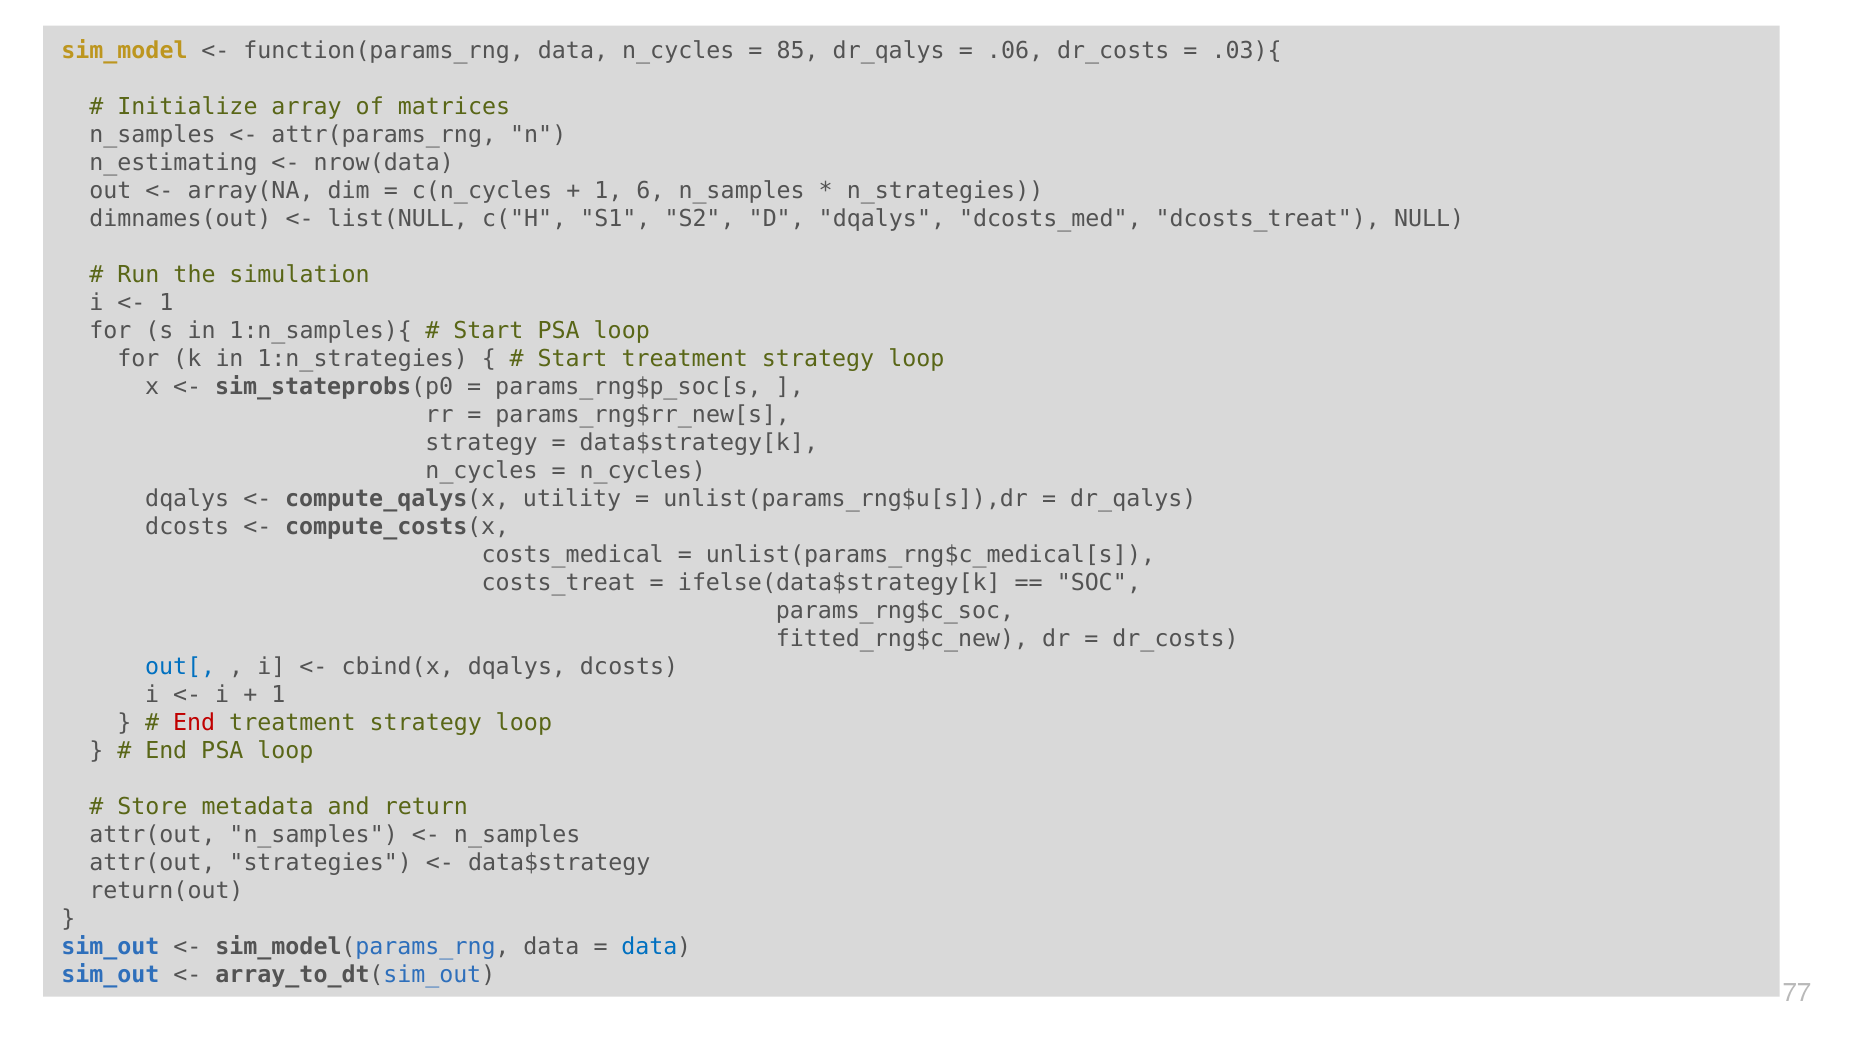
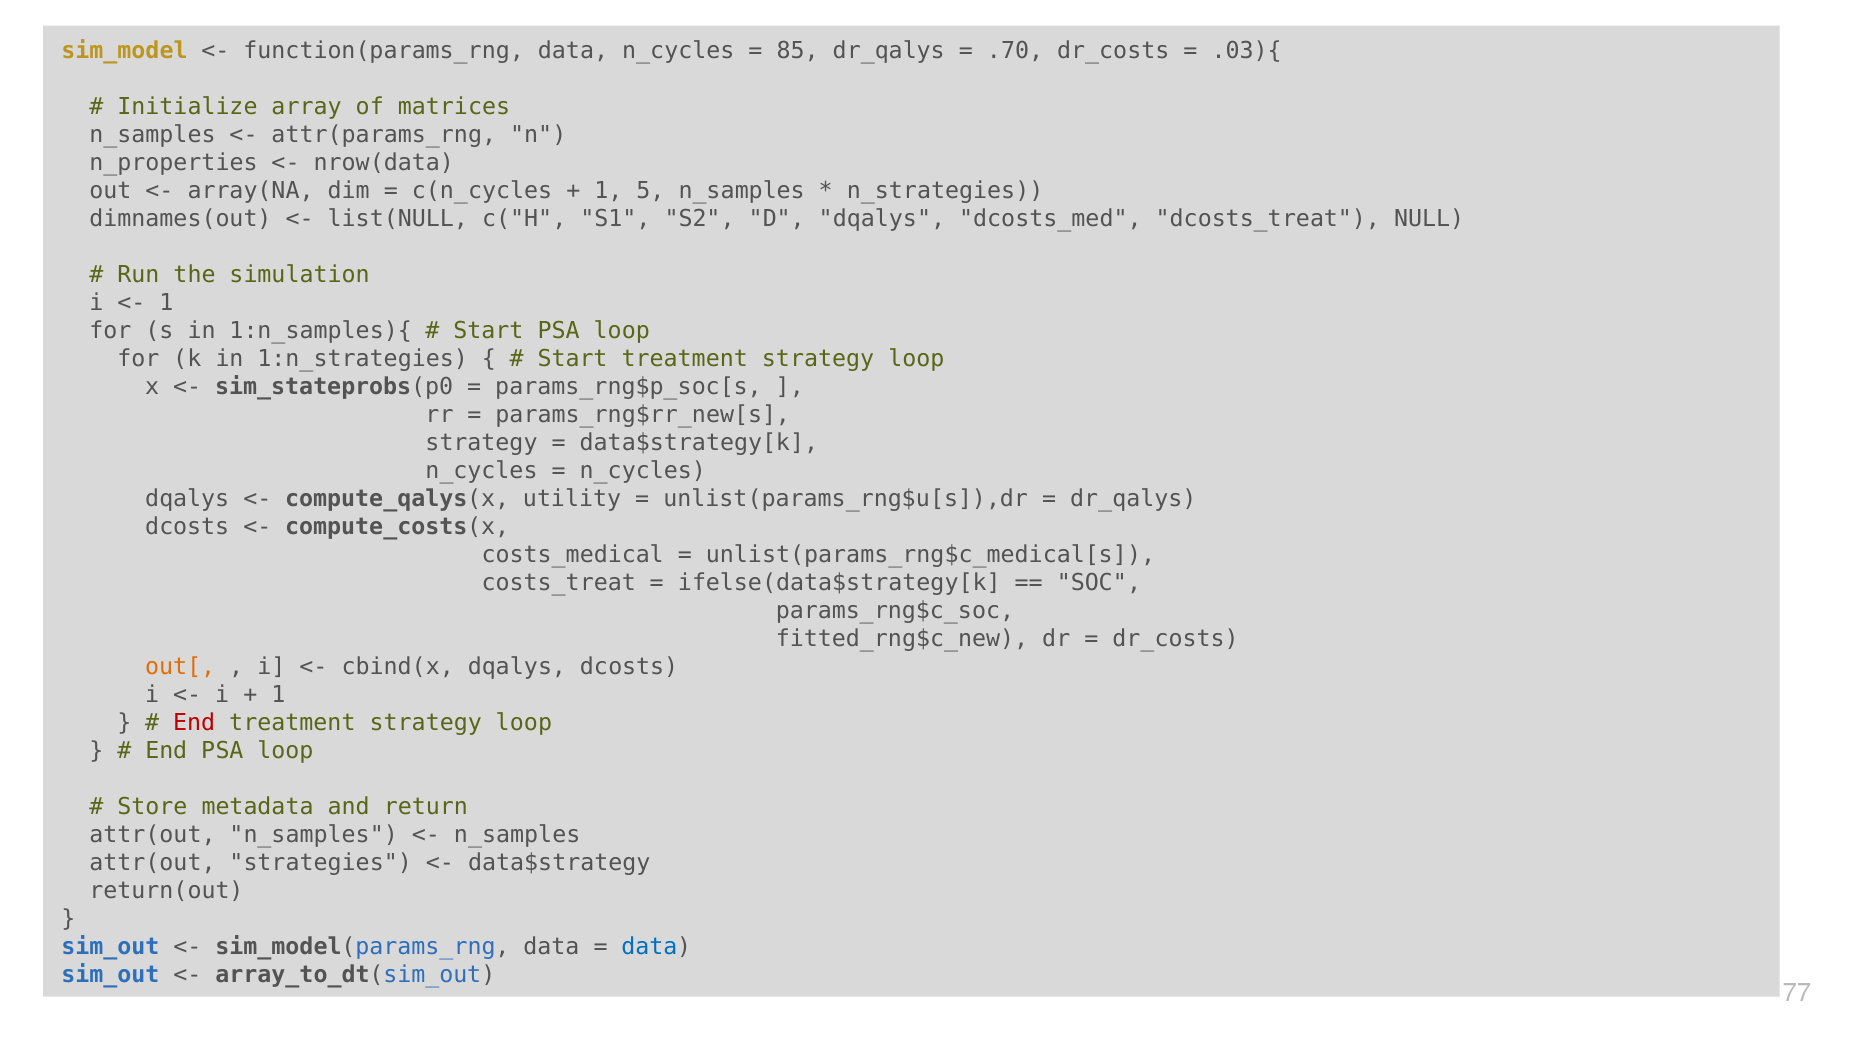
.06: .06 -> .70 (1015, 51)
n_estimating: n_estimating -> n_properties (173, 163)
6: 6 -> 5 (650, 191)
out[ colour: blue -> orange (180, 667)
